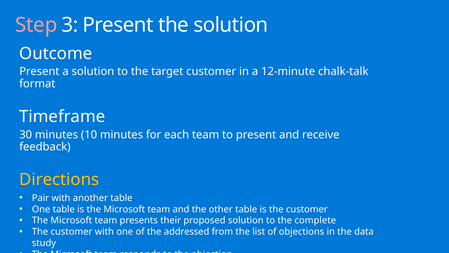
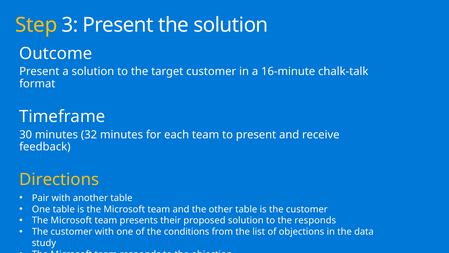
Step colour: pink -> yellow (36, 25)
12-minute: 12-minute -> 16-minute (288, 71)
10: 10 -> 32 (89, 134)
the complete: complete -> responds (315, 220)
addressed: addressed -> conditions (187, 231)
